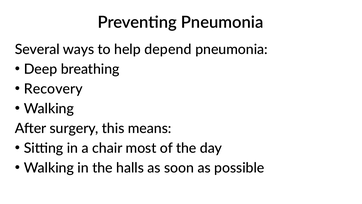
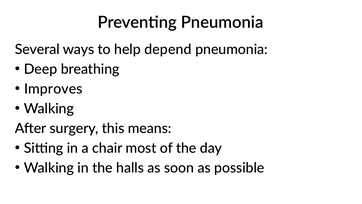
Recovery: Recovery -> Improves (53, 89)
